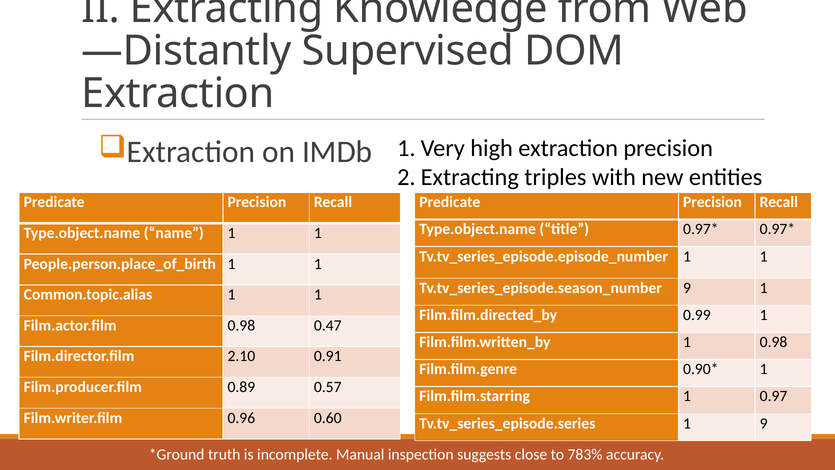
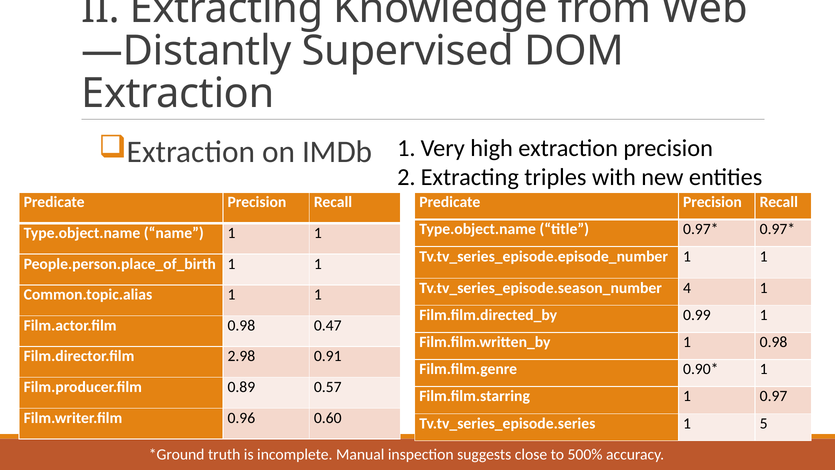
9: 9 -> 4 (687, 288)
2.10: 2.10 -> 2.98 (241, 356)
1 9: 9 -> 5 (764, 423)
783%: 783% -> 500% (585, 454)
